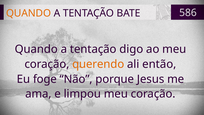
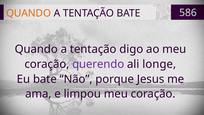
querendo colour: orange -> purple (98, 64)
então: então -> longe (159, 64)
Eu foge: foge -> bate (45, 79)
